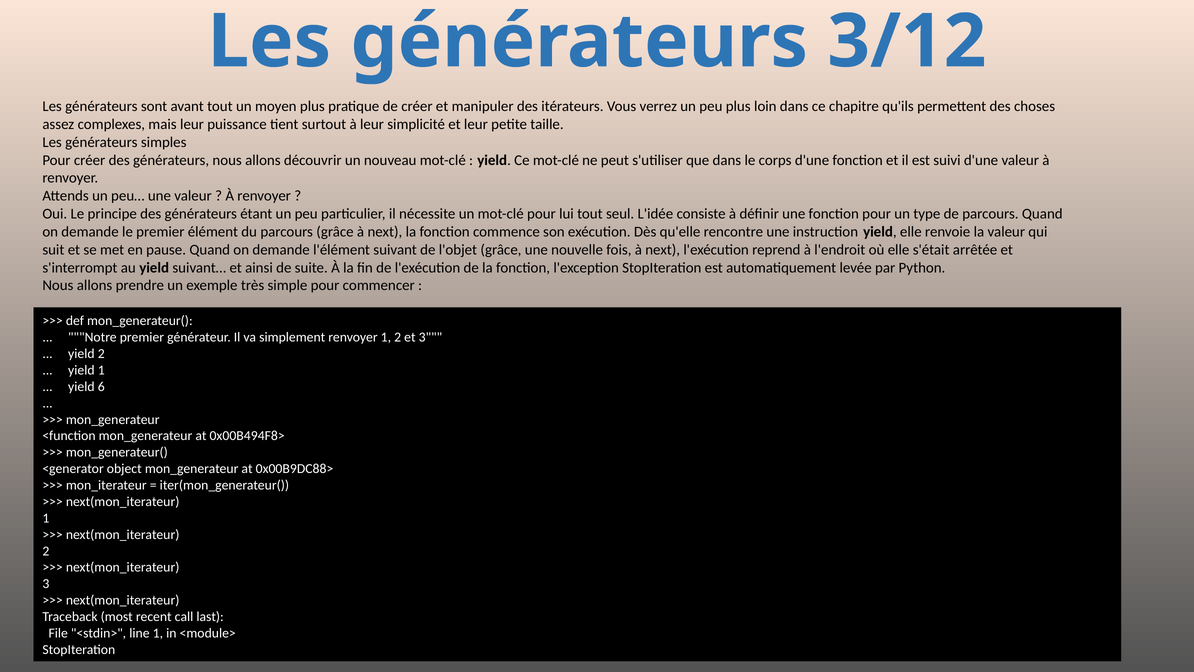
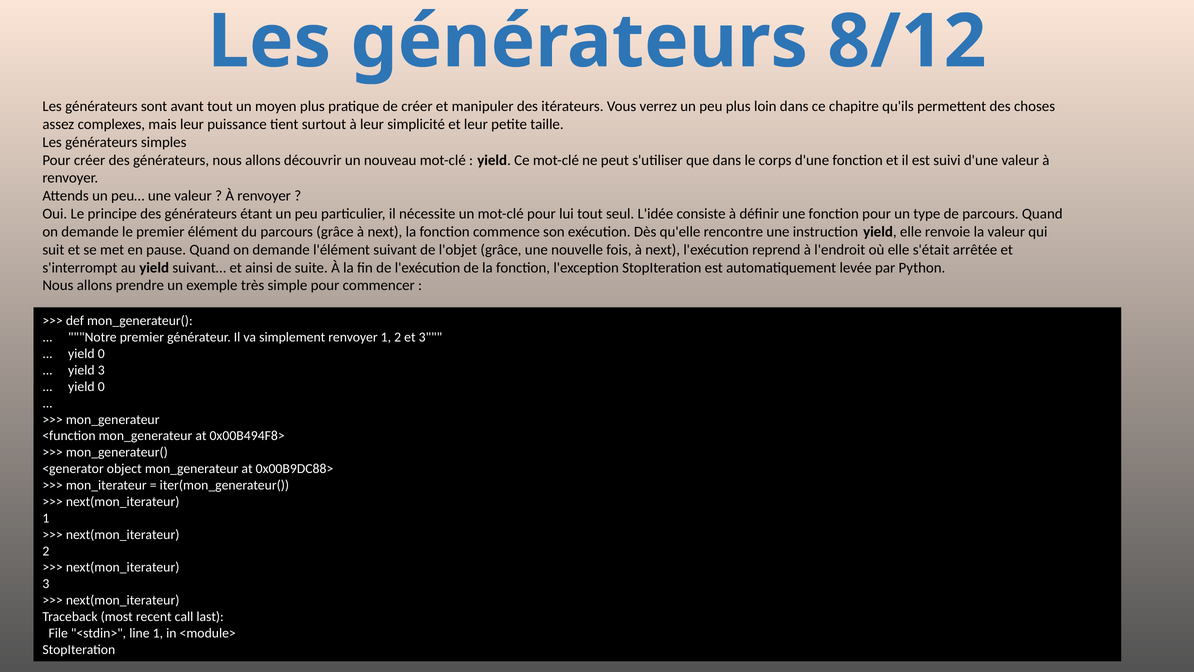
3/12: 3/12 -> 8/12 (907, 42)
2: 2 -> 0 (101, 354)
yield 1: 1 -> 3 (101, 370)
6: 6 -> 0 (101, 386)
